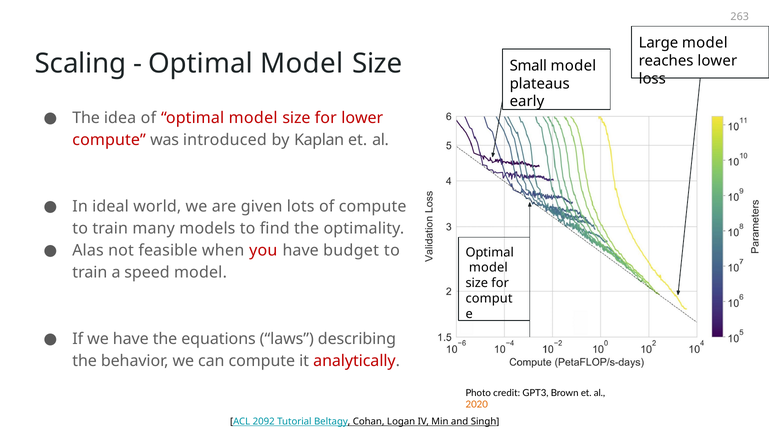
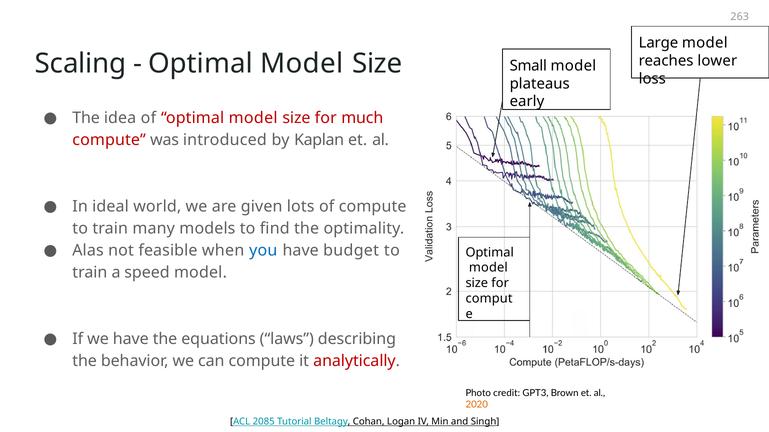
for lower: lower -> much (362, 118)
you colour: red -> blue (263, 251)
2092: 2092 -> 2085 (264, 422)
